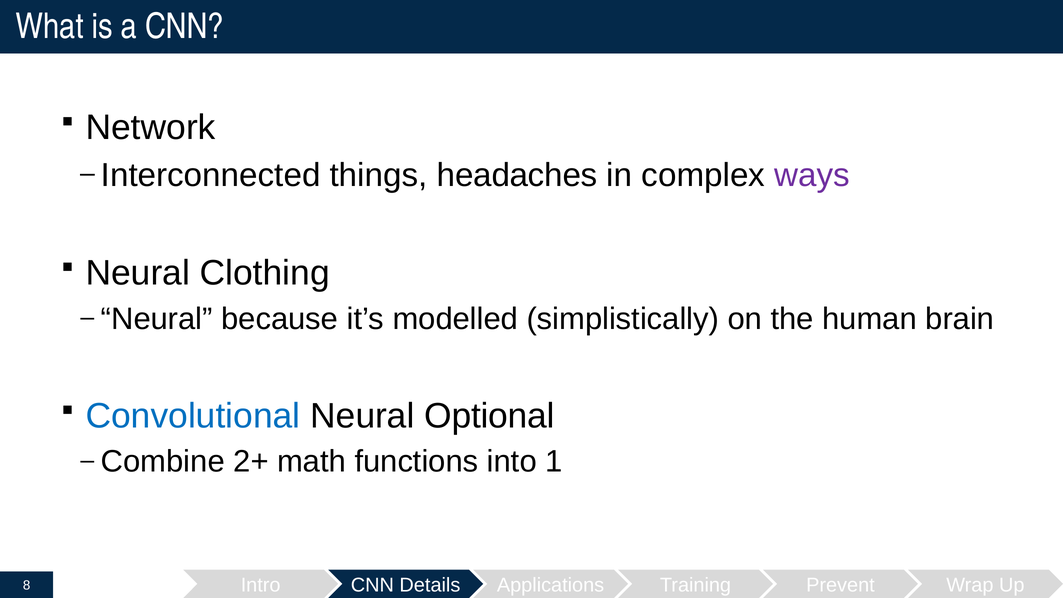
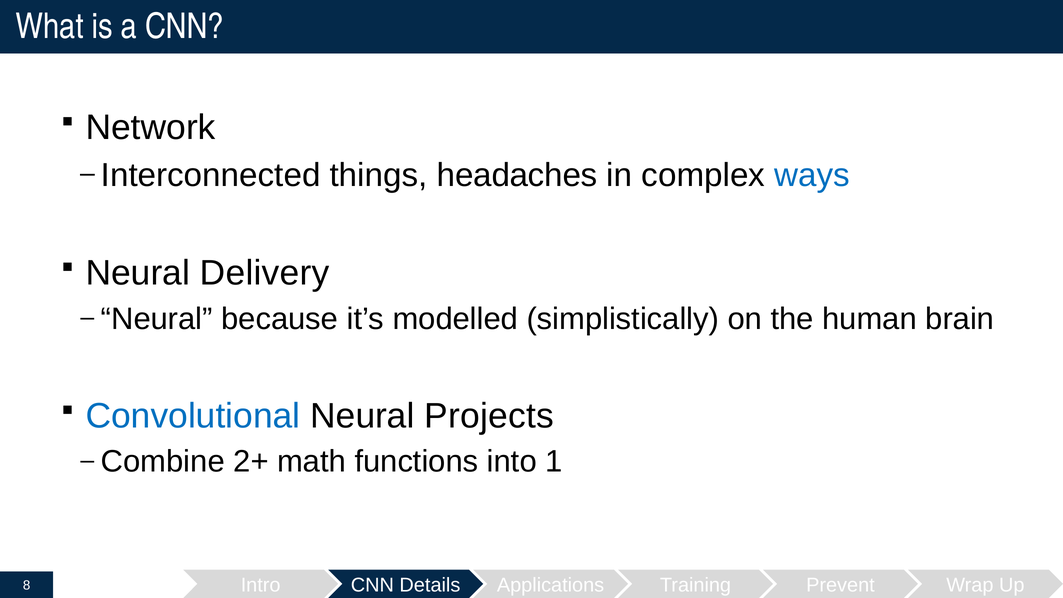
ways colour: purple -> blue (812, 175)
Clothing: Clothing -> Delivery (265, 273)
Optional: Optional -> Projects (489, 416)
